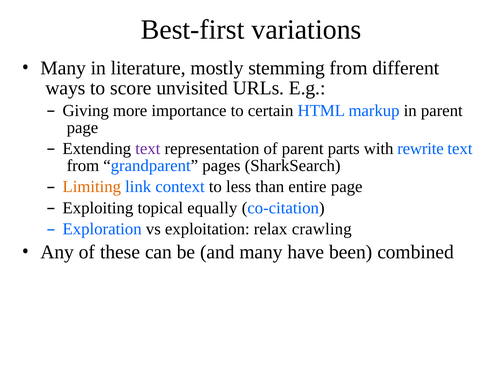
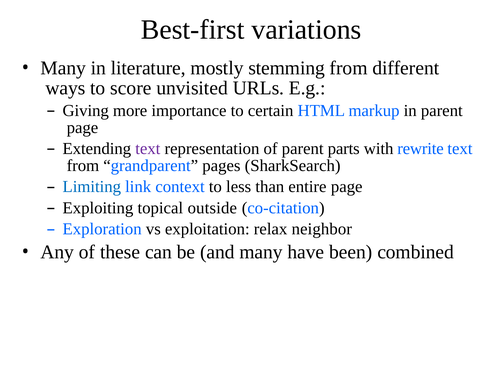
Limiting colour: orange -> blue (92, 187)
equally: equally -> outside (212, 208)
crawling: crawling -> neighbor (322, 229)
